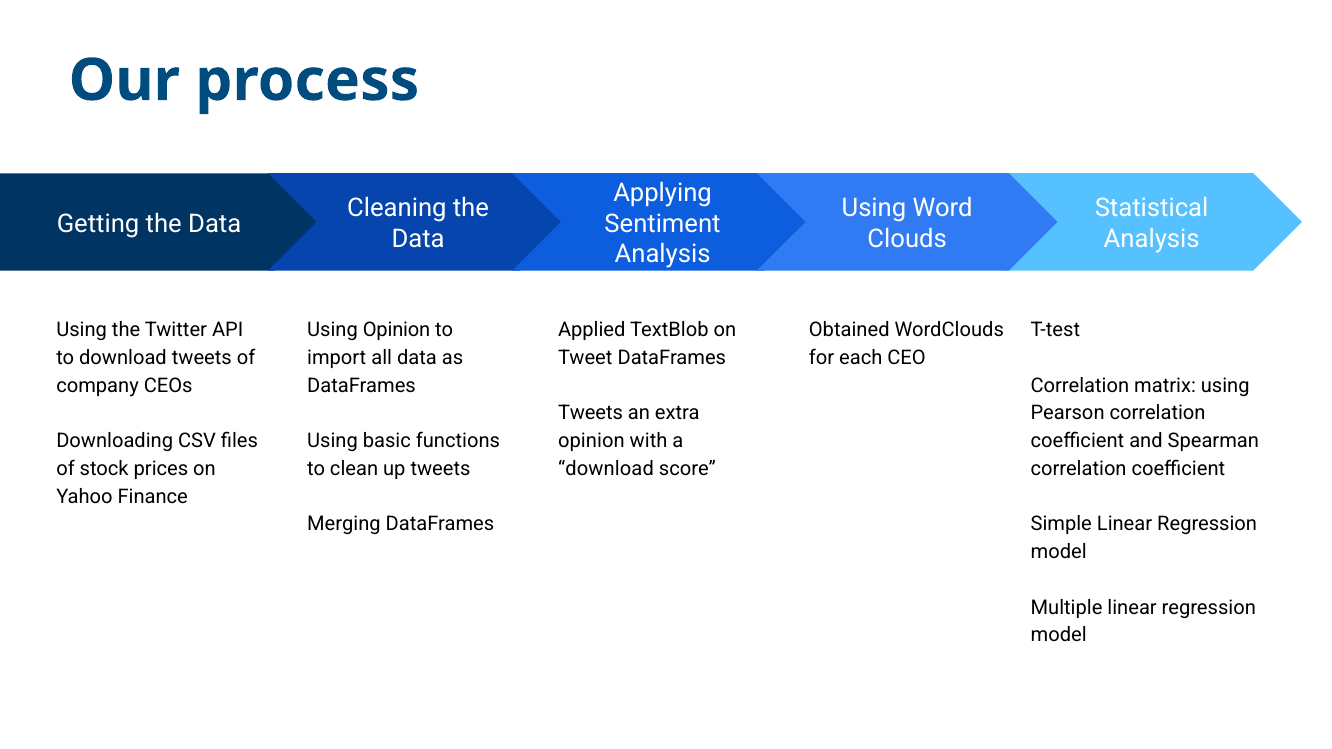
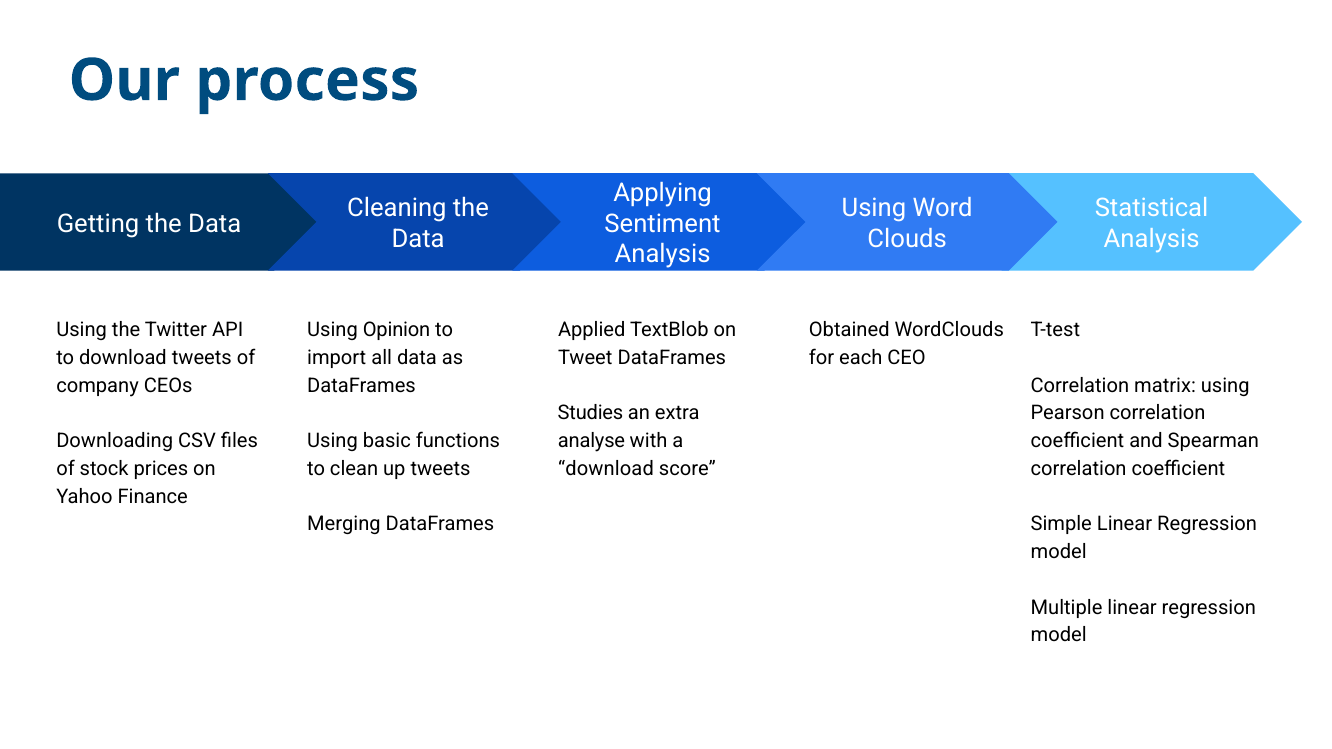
Tweets: Tweets -> Studies (591, 413)
opinion: opinion -> analyse (592, 441)
